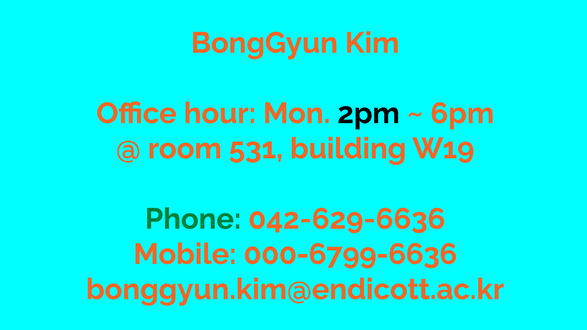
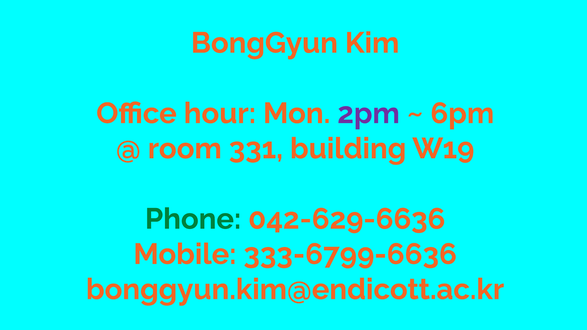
2pm colour: black -> purple (369, 114)
531: 531 -> 331 (256, 149)
000-6799-6636: 000-6799-6636 -> 333-6799-6636 (350, 254)
